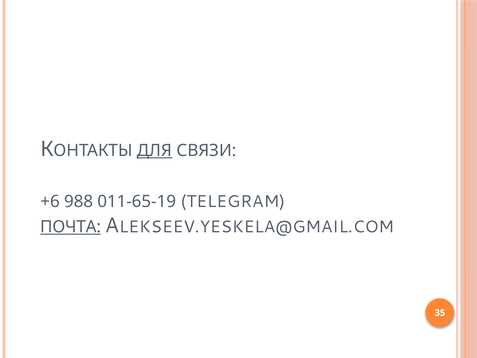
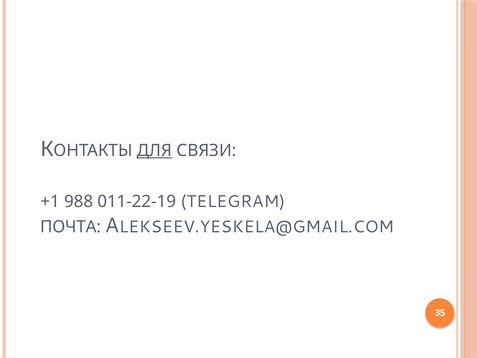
+6: +6 -> +1 (50, 201)
011-65-19: 011-65-19 -> 011-22-19 (137, 201)
ПОЧТА underline: present -> none (71, 227)
